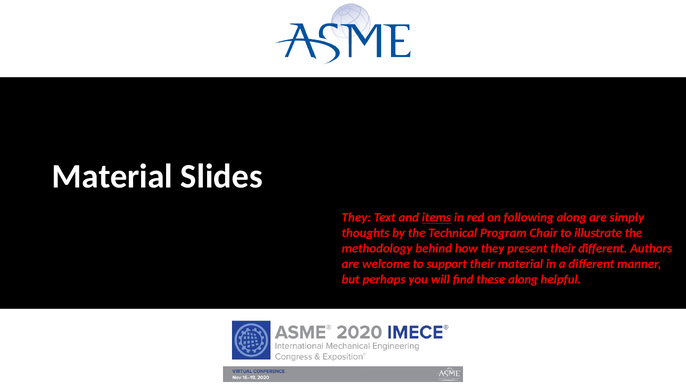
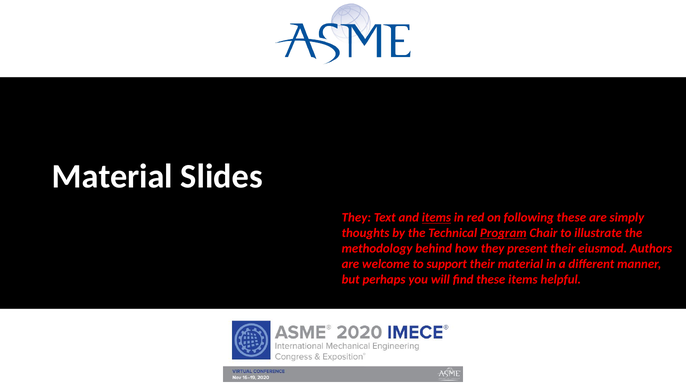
following along: along -> these (571, 218)
Program underline: none -> present (503, 233)
their different: different -> eiusmod (603, 249)
these along: along -> items (523, 279)
